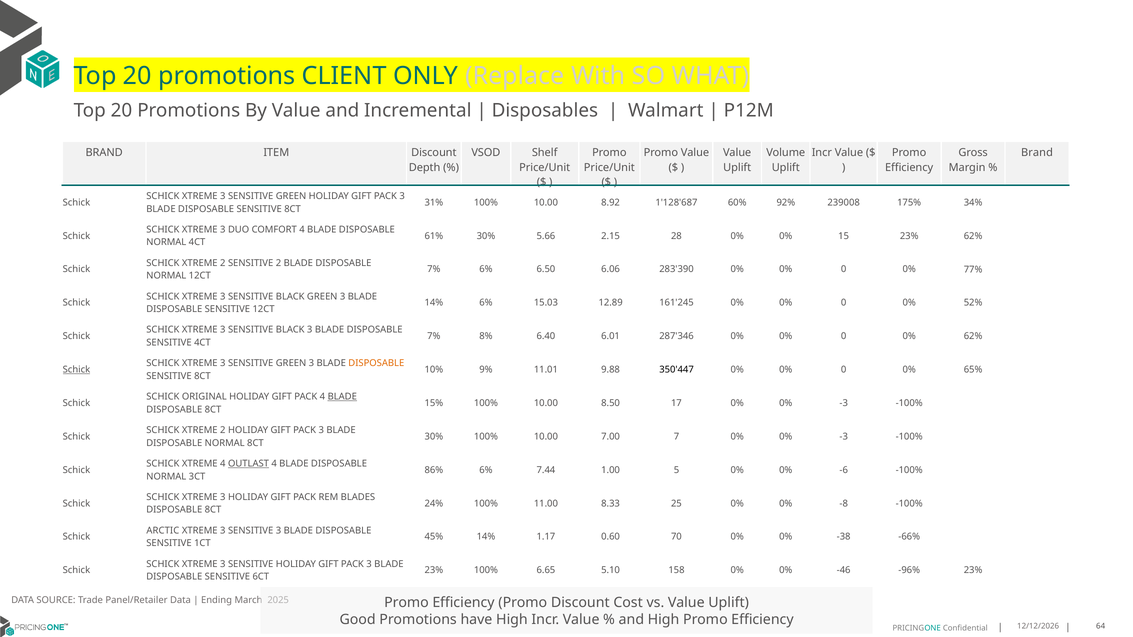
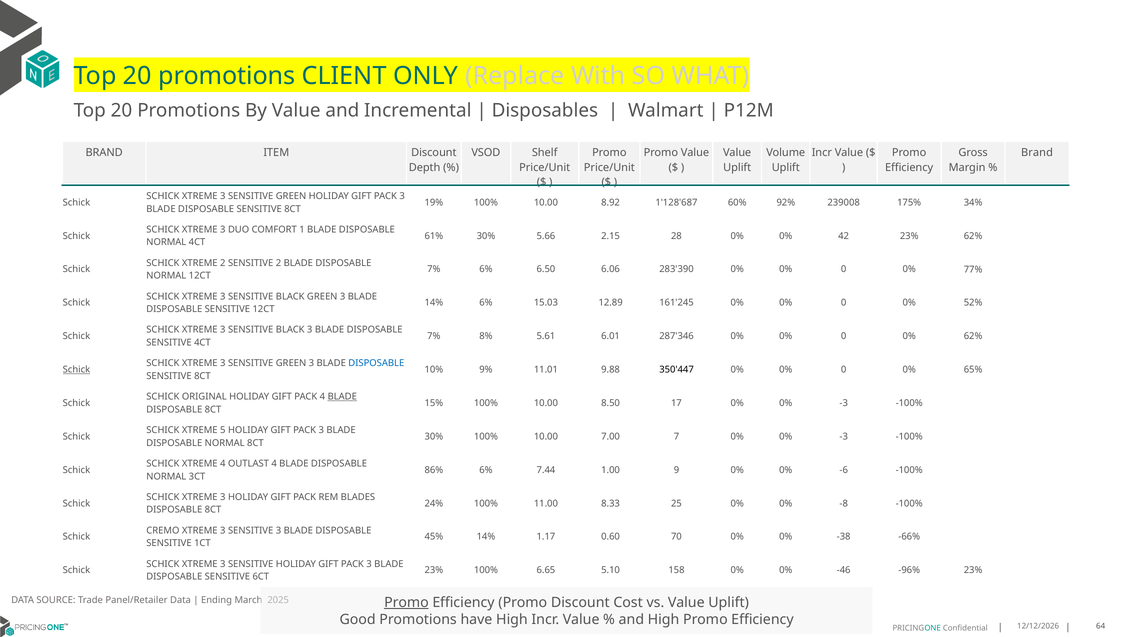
31%: 31% -> 19% (434, 203)
COMFORT 4: 4 -> 1 (302, 230)
15: 15 -> 42 (844, 236)
6.40: 6.40 -> 5.61 (546, 336)
DISPOSABLE colour: orange -> blue (376, 363)
2: 2 -> 5 (223, 430)
OUTLAST underline: present -> none (249, 464)
5: 5 -> 9 (676, 470)
ARCTIC: ARCTIC -> CREMO (163, 531)
Promo underline: none -> present (406, 603)
